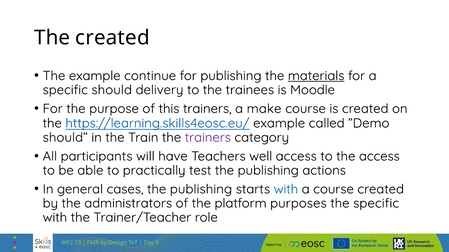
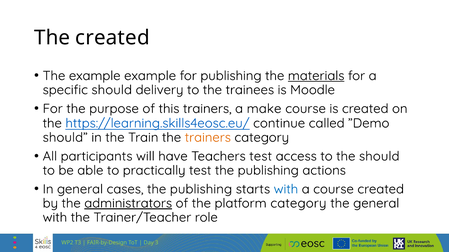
example continue: continue -> example (150, 76)
https://learning.skills4eosc.eu/ example: example -> continue (279, 123)
trainers colour: purple -> orange (208, 138)
Teachers well: well -> test (261, 157)
the access: access -> should (379, 157)
administrators underline: none -> present (128, 204)
platform purposes: purposes -> category (298, 204)
the specific: specific -> general (376, 204)
